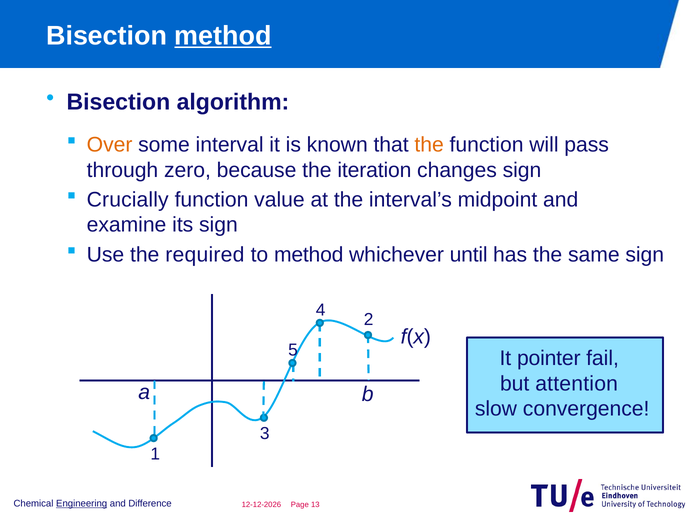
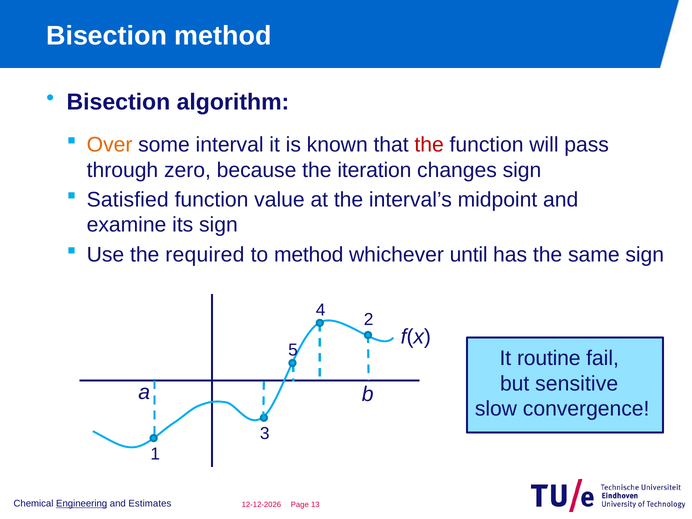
method underline: present -> none (223, 36)
the colour: orange -> red (429, 145)
Crucially: Crucially -> Satisfied (128, 200)
pointer: pointer -> routine (549, 358)
attention: attention -> sensitive (577, 384)
Difference: Difference -> Estimates (150, 504)
